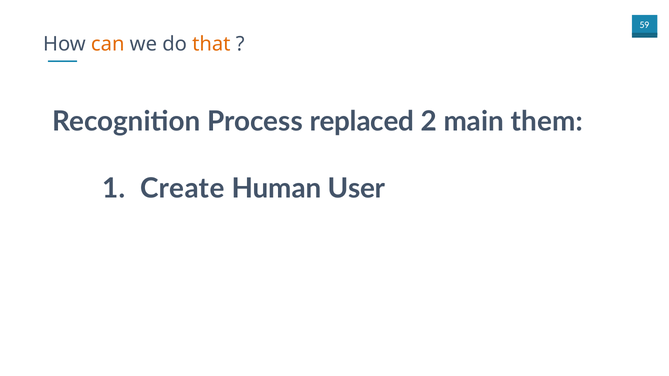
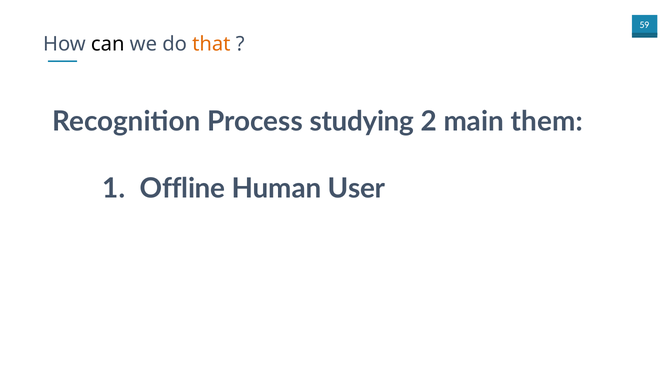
can colour: orange -> black (108, 44)
replaced: replaced -> studying (362, 122)
Create: Create -> Offline (183, 189)
